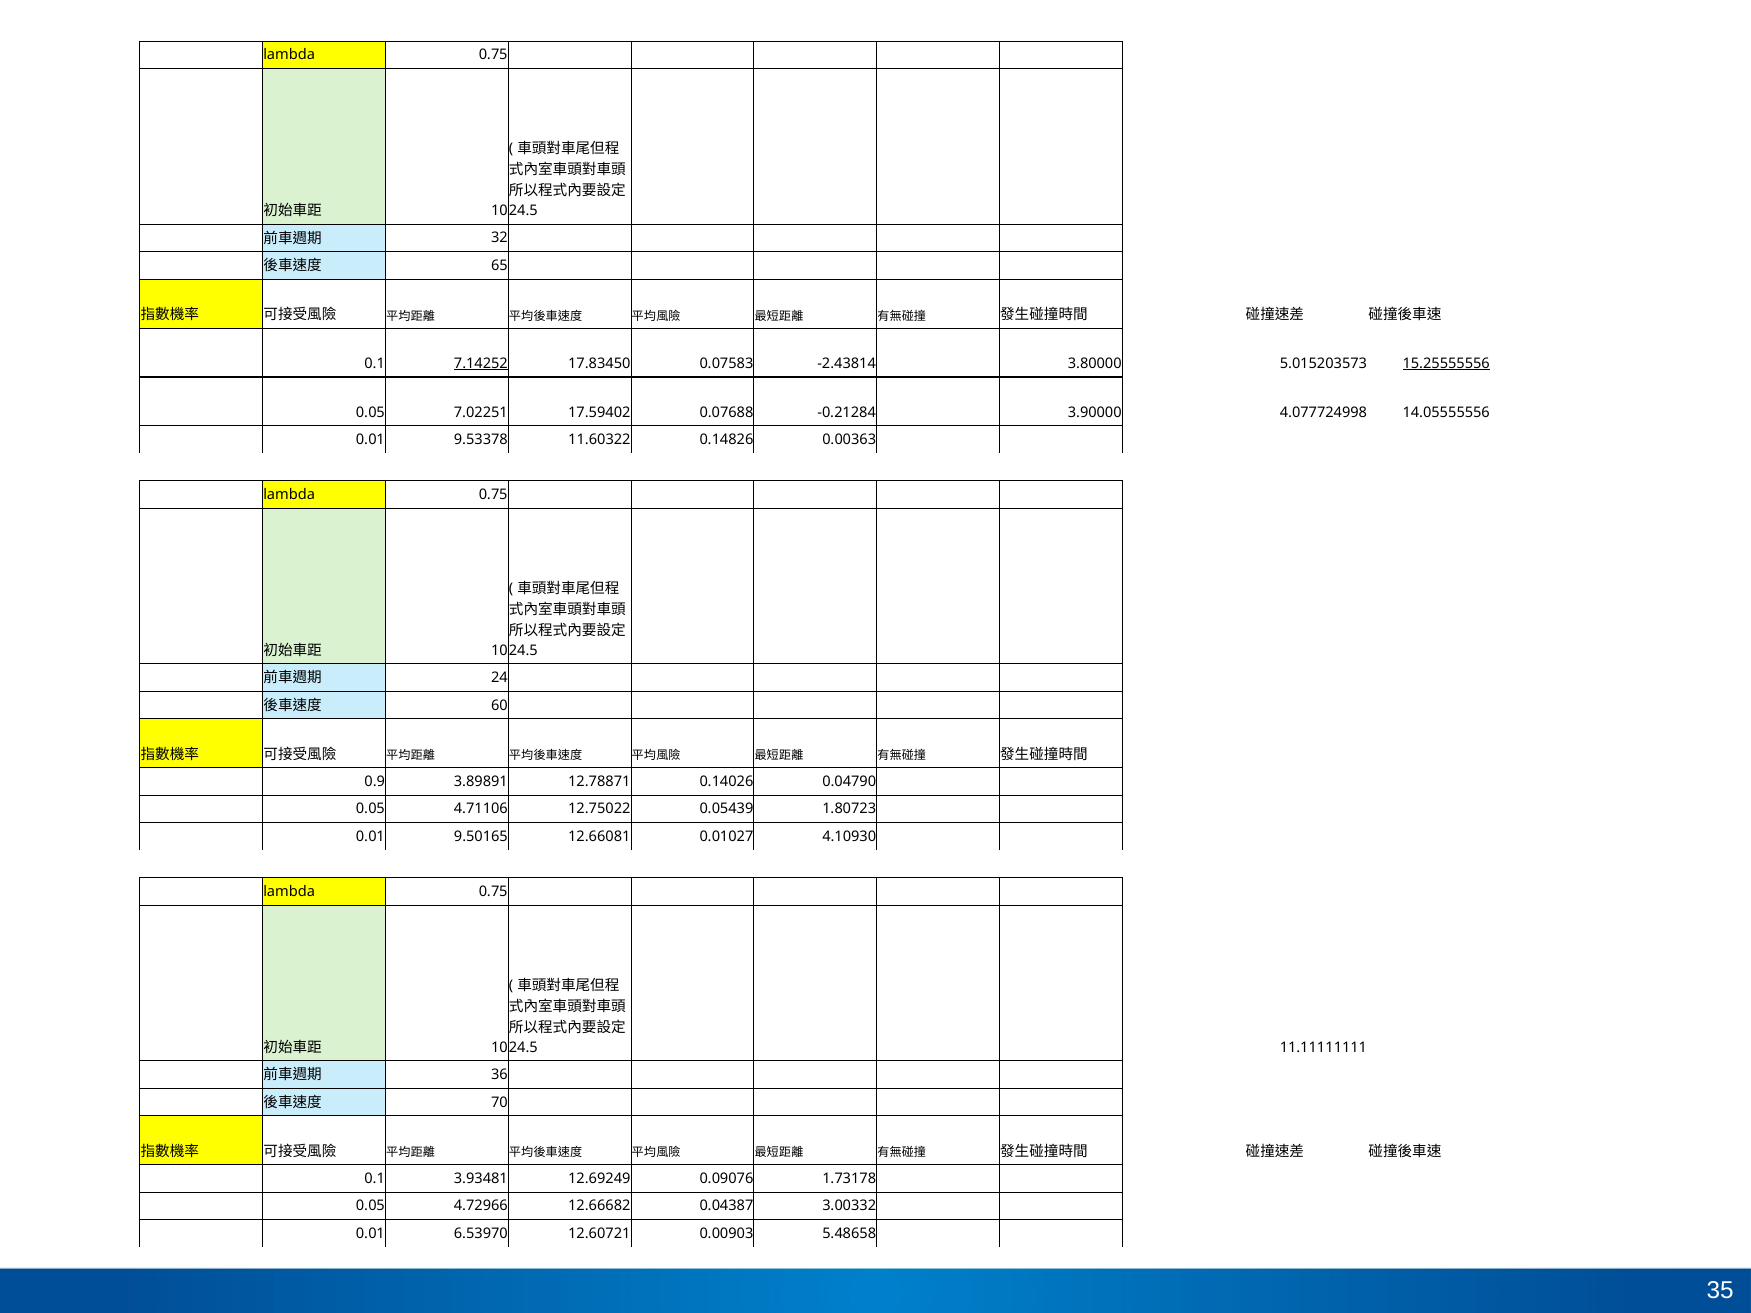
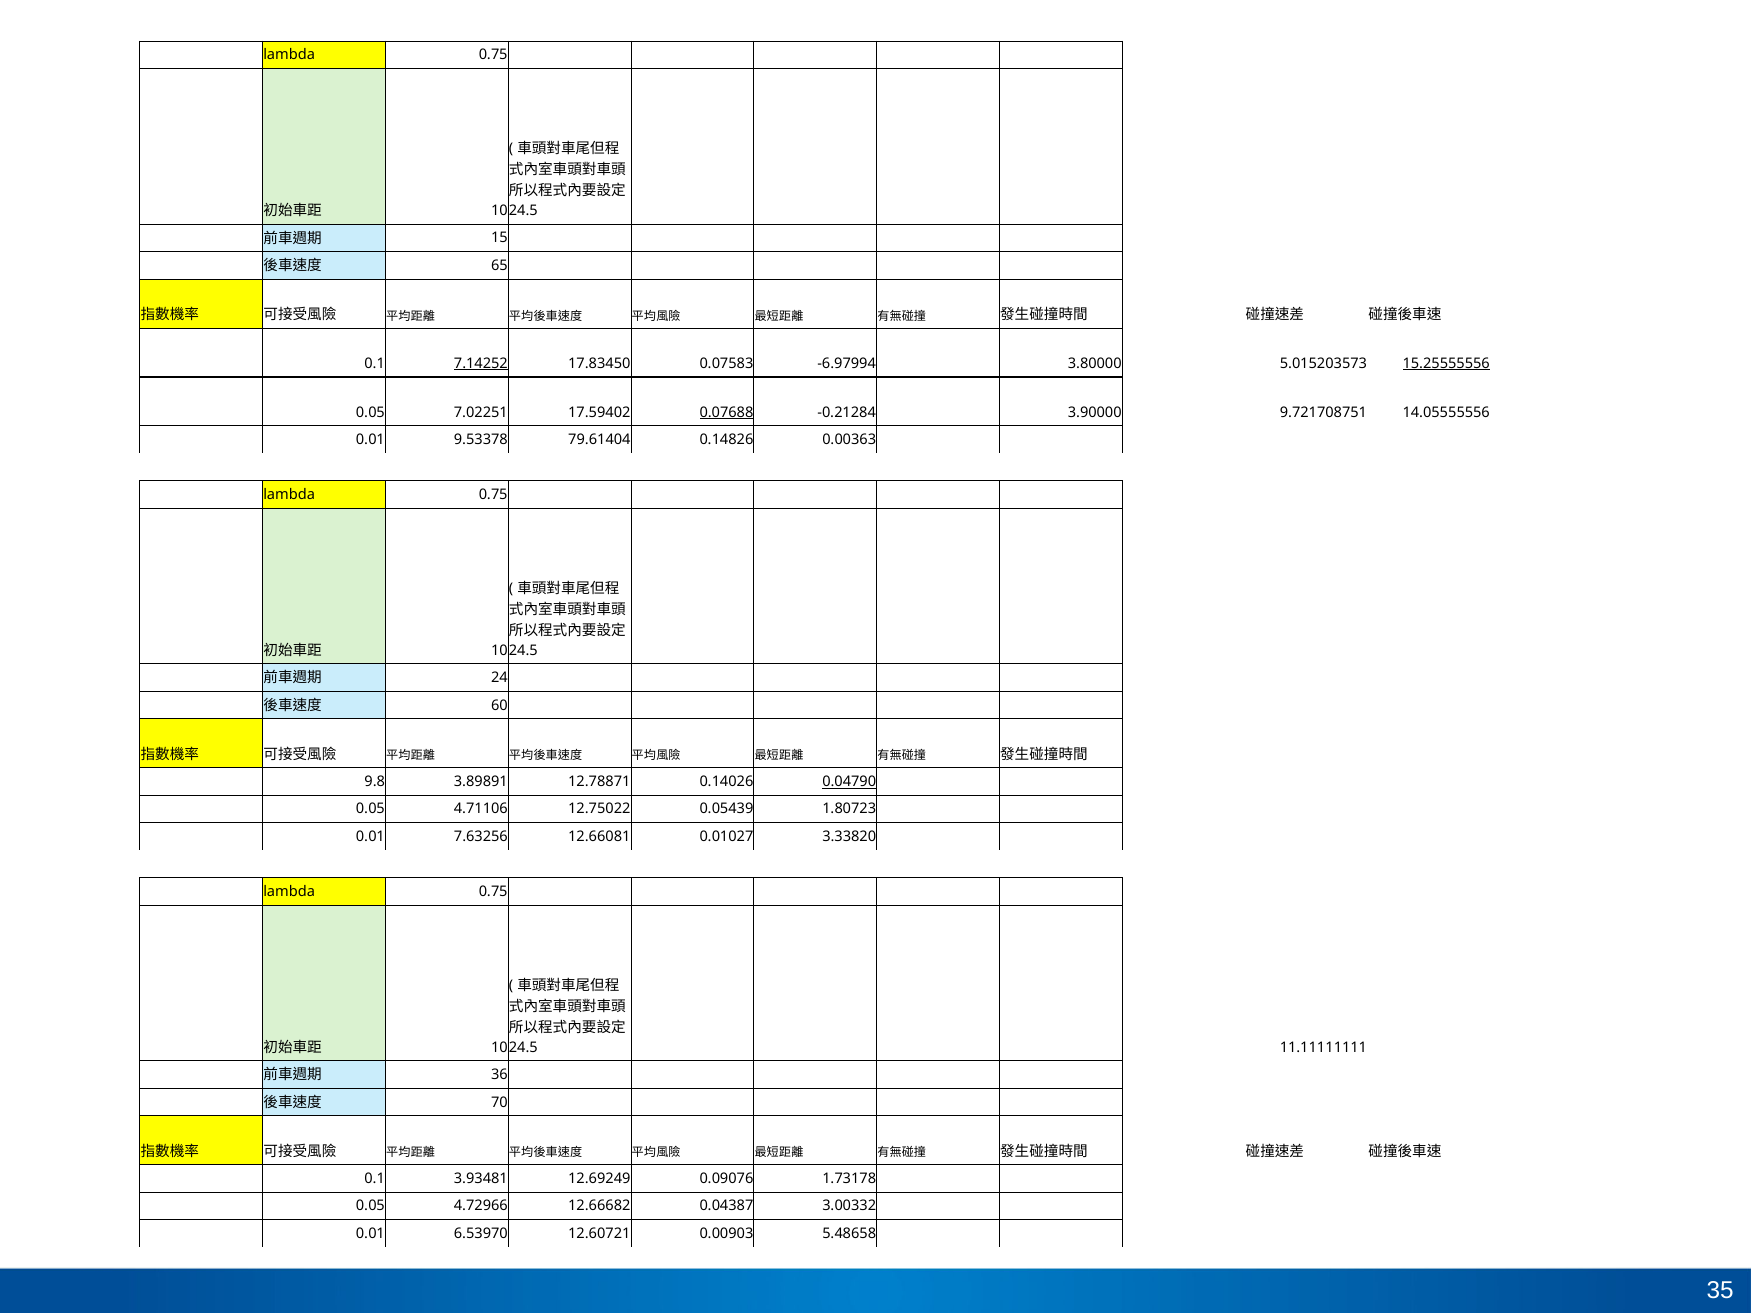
32: 32 -> 15 (499, 238)
-2.43814: -2.43814 -> -6.97994 (847, 363)
0.07688 underline: none -> present (726, 412)
4.077724998: 4.077724998 -> 9.721708751 (1323, 412)
11.60322: 11.60322 -> 79.61404 (599, 440)
0.9: 0.9 -> 9.8 (375, 782)
0.04790 underline: none -> present (849, 782)
9.50165: 9.50165 -> 7.63256 (481, 837)
4.10930: 4.10930 -> 3.33820 (849, 837)
